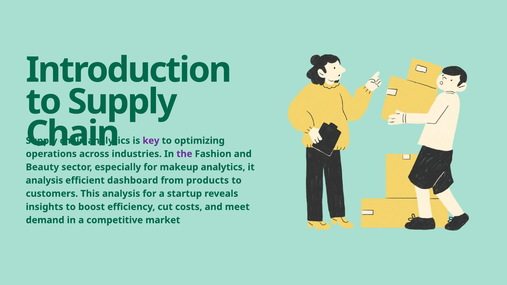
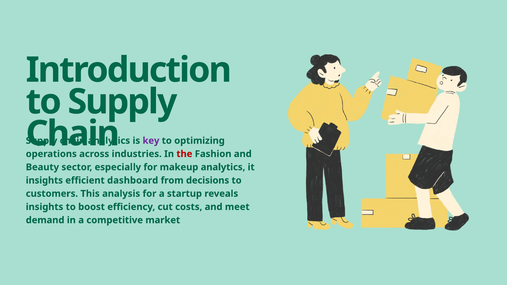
the colour: purple -> red (184, 154)
analysis: analysis -> insights (44, 181)
products: products -> decisions (208, 181)
